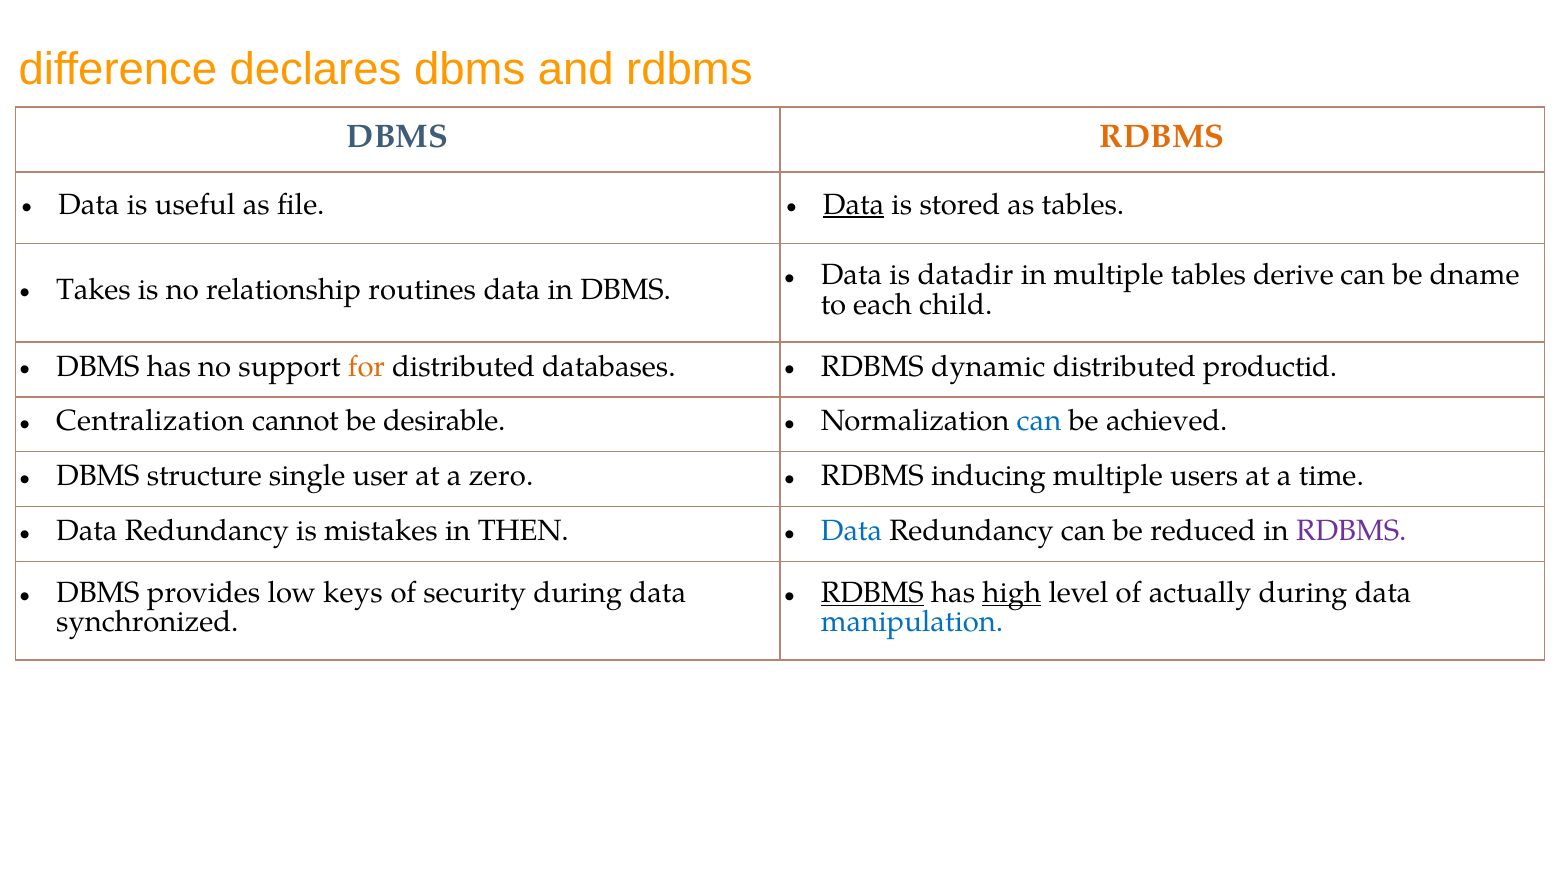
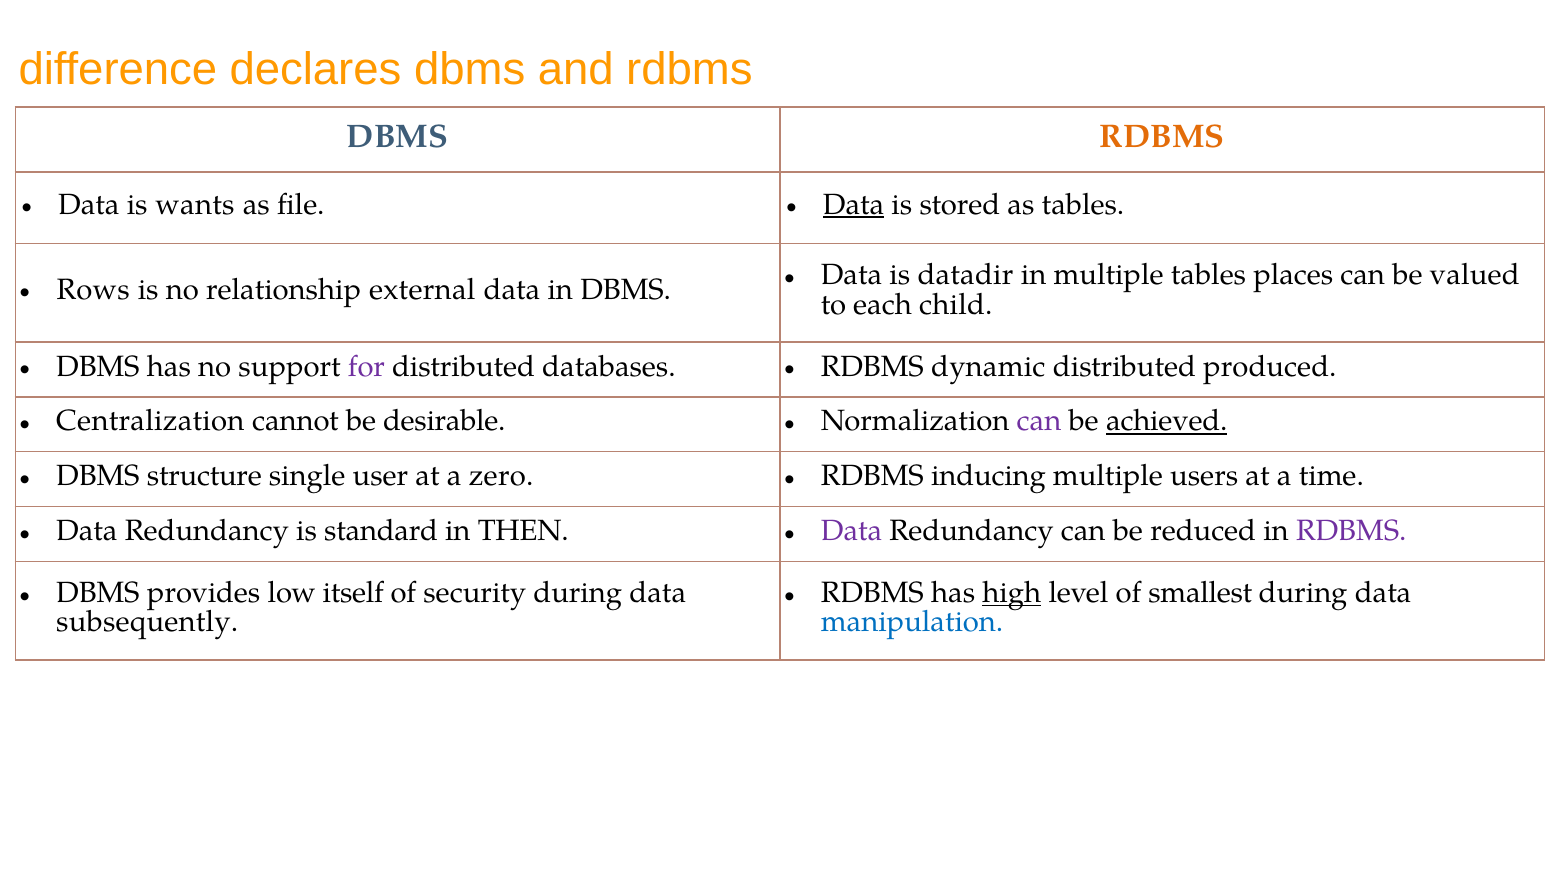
useful: useful -> wants (195, 204)
derive: derive -> places (1293, 275)
dname: dname -> valued (1475, 275)
Takes: Takes -> Rows (93, 290)
routines: routines -> external (422, 290)
for colour: orange -> purple (366, 366)
productid: productid -> produced (1270, 366)
can colour: blue -> purple (1039, 421)
achieved underline: none -> present (1167, 421)
mistakes: mistakes -> standard (381, 531)
Data colour: blue -> purple (852, 531)
keys: keys -> itself (353, 592)
RDBMS underline: present -> none (872, 592)
actually: actually -> smallest (1200, 592)
synchronized: synchronized -> subsequently (147, 622)
